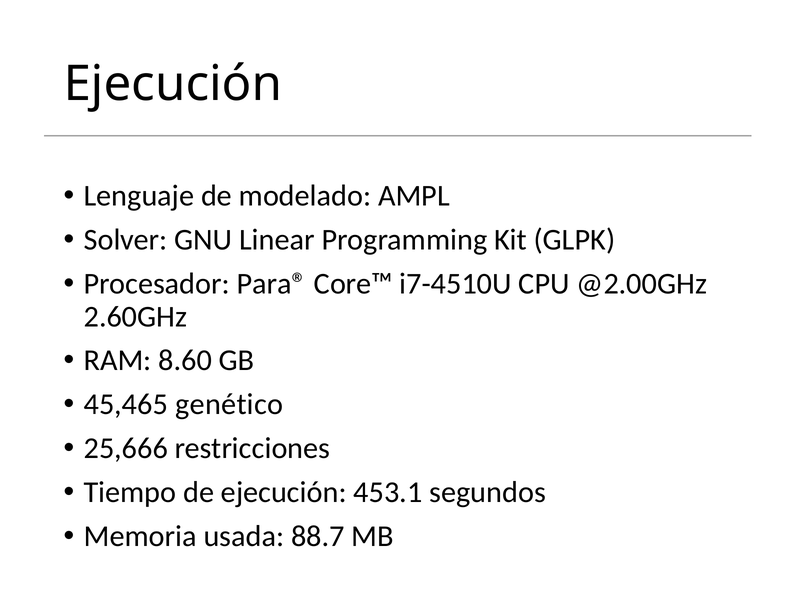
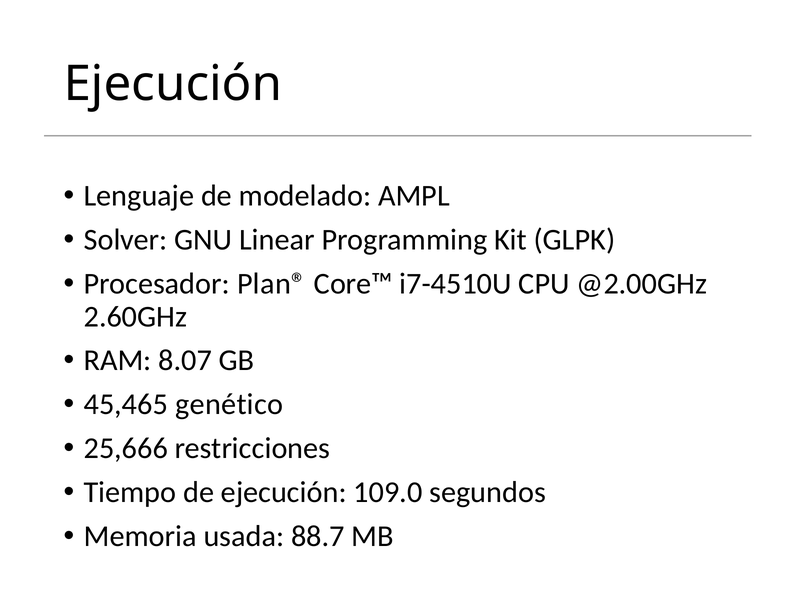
Para®: Para® -> Plan® (272, 284)
8.60: 8.60 -> 8.07 (185, 361)
453.1: 453.1 -> 109.0 (388, 492)
